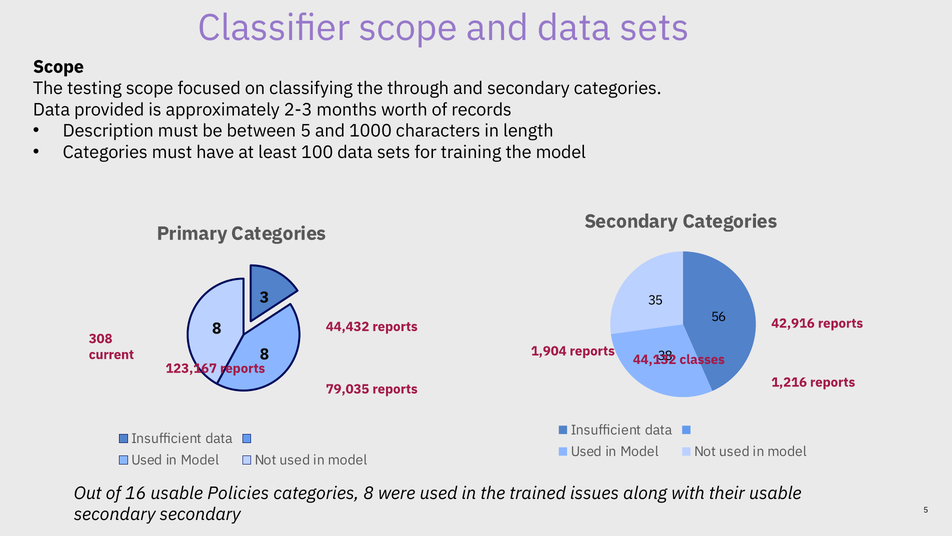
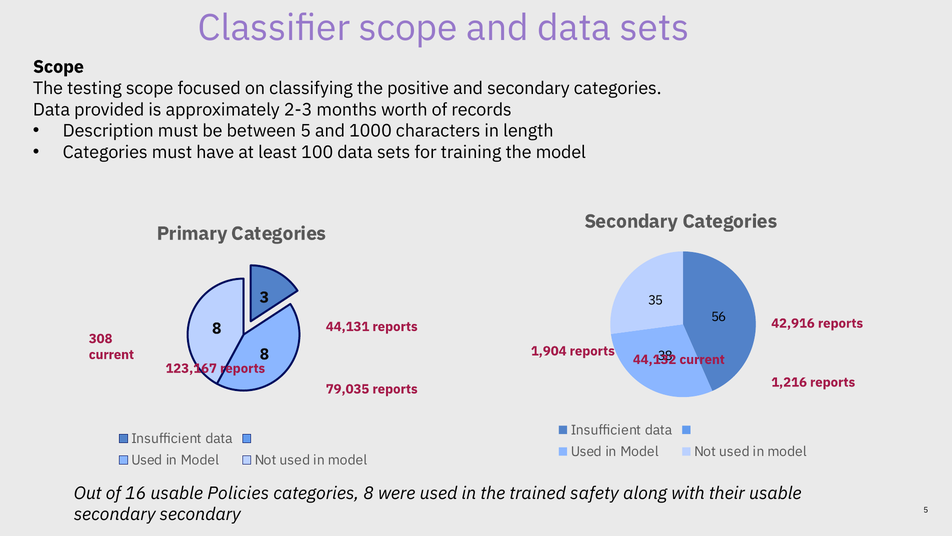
through: through -> positive (418, 88)
44,432: 44,432 -> 44,131 (348, 326)
classes: classes -> current (702, 359)
issues: issues -> safety (594, 493)
